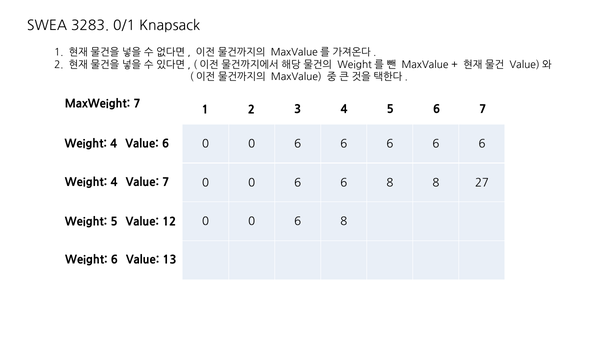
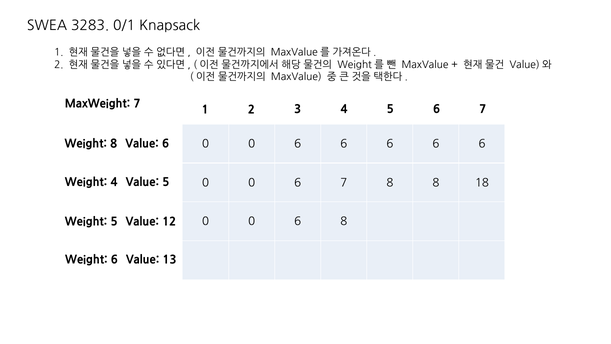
4: 4 -> 8 (114, 144)
Value 7: 7 -> 5 (166, 182)
6: 6 -> 7 (344, 183)
27: 27 -> 18 (482, 183)
